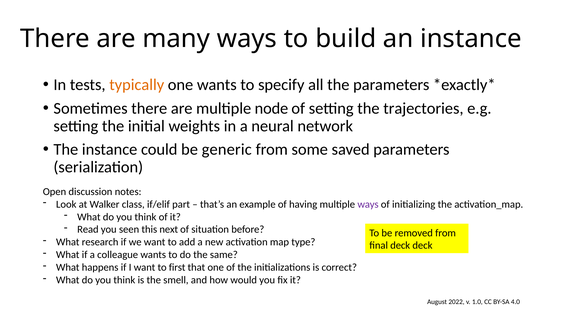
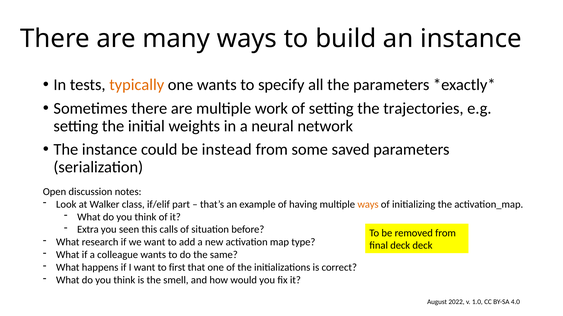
node: node -> work (271, 109)
generic: generic -> instead (227, 150)
ways colour: purple -> orange (368, 205)
Read: Read -> Extra (88, 230)
next: next -> calls (169, 230)
